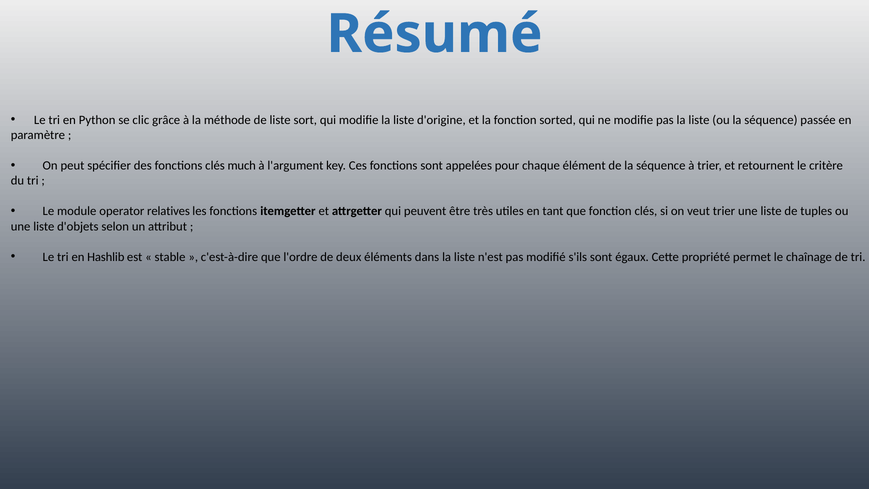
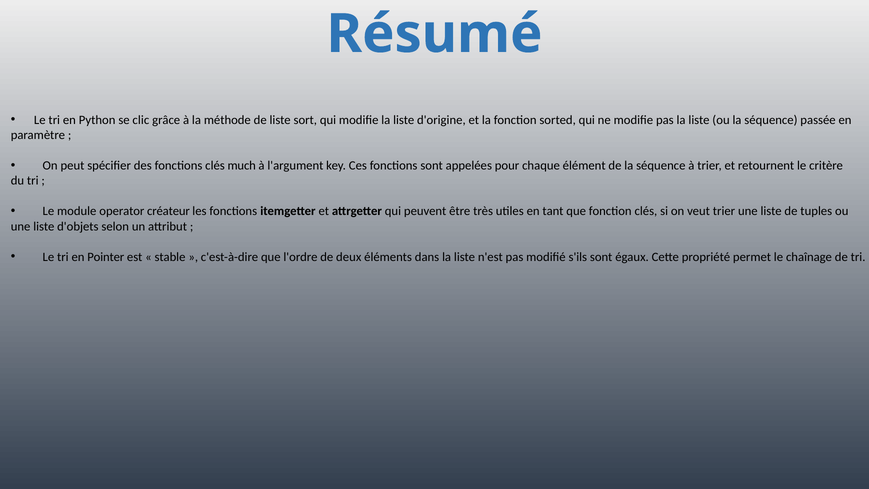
relatives: relatives -> créateur (168, 211)
Hashlib: Hashlib -> Pointer (106, 257)
